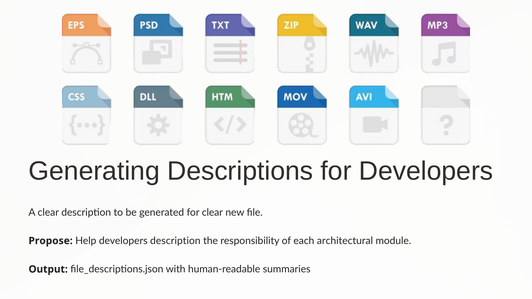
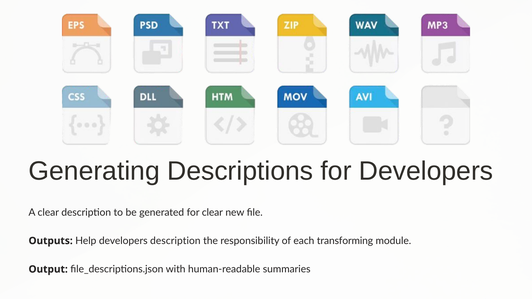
Propose: Propose -> Outputs (51, 241)
architectural: architectural -> transforming (345, 241)
